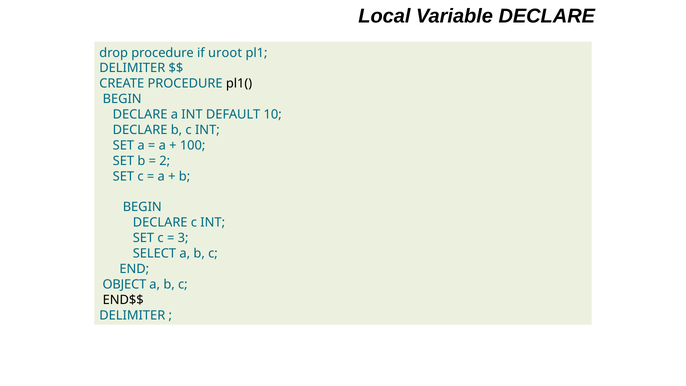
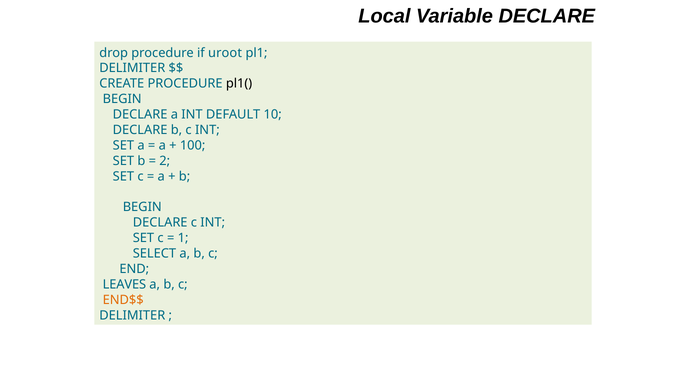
3: 3 -> 1 (183, 238)
OBJECT: OBJECT -> LEAVES (124, 284)
END$$ colour: black -> orange (123, 300)
